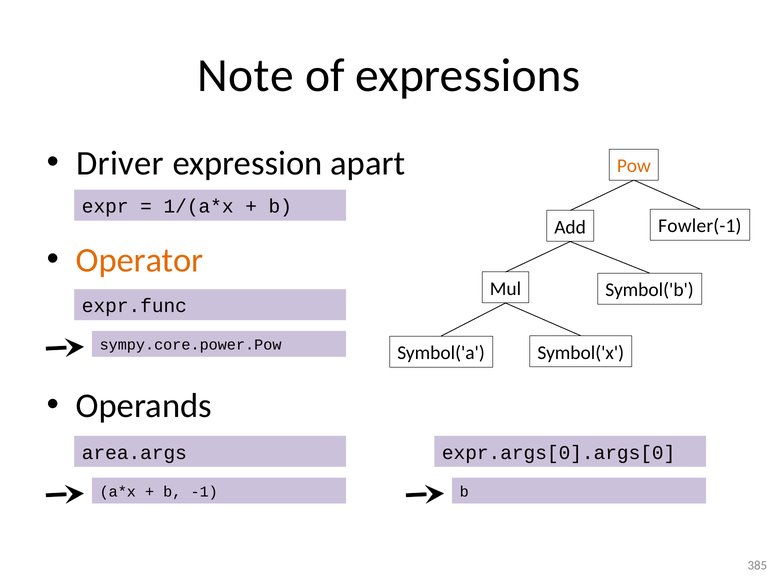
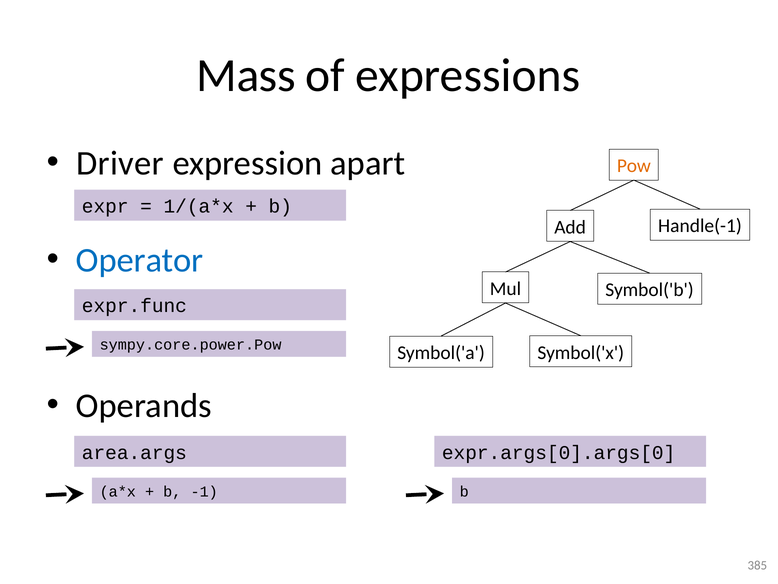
Note: Note -> Mass (246, 75)
Fowler(-1: Fowler(-1 -> Handle(-1 (700, 226)
Operator colour: orange -> blue (140, 260)
